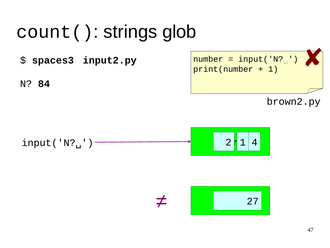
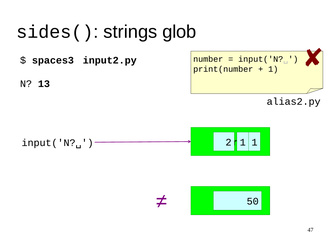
count(: count( -> sides( (55, 32)
84: 84 -> 13 (44, 84)
brown2.py: brown2.py -> alias2.py (294, 101)
4: 4 -> 1 (255, 142)
27: 27 -> 50 (253, 201)
